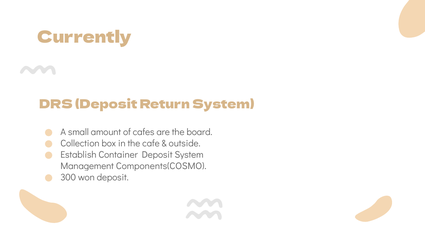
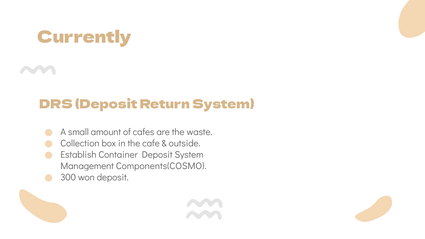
board: board -> waste (199, 132)
